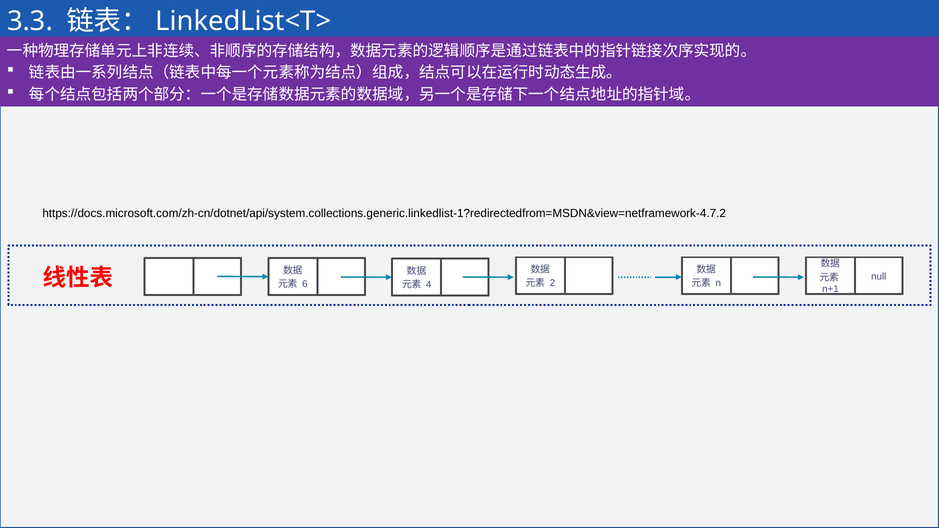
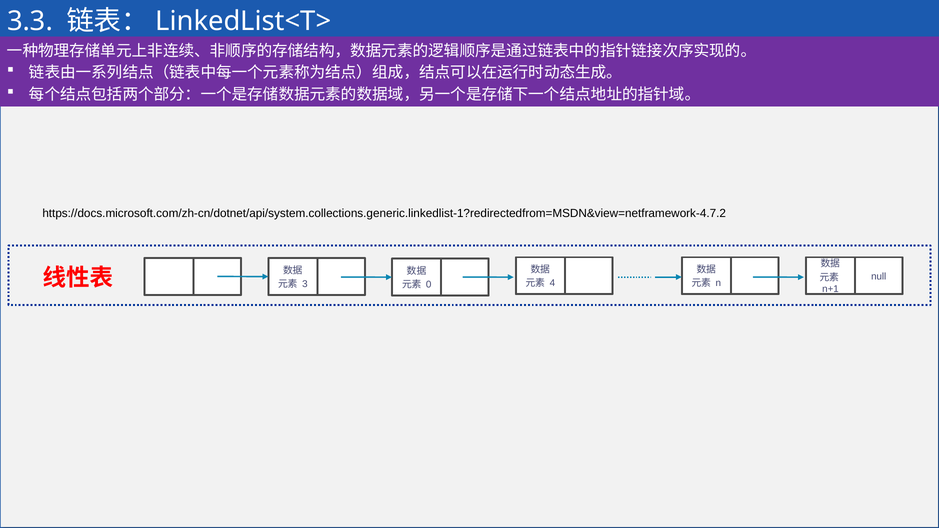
2: 2 -> 4 (552, 283)
6: 6 -> 3 (305, 284)
4: 4 -> 0 (429, 285)
